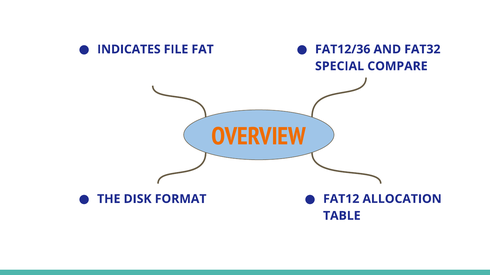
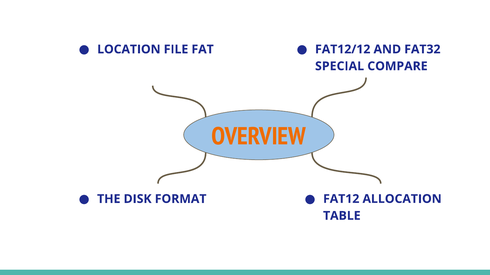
INDICATES: INDICATES -> LOCATION (129, 49)
FAT12/36: FAT12/36 -> FAT12/12 (343, 49)
